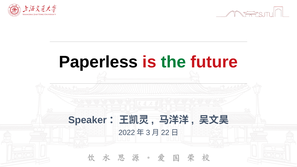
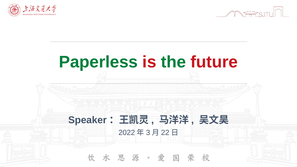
Paperless colour: black -> green (98, 62)
